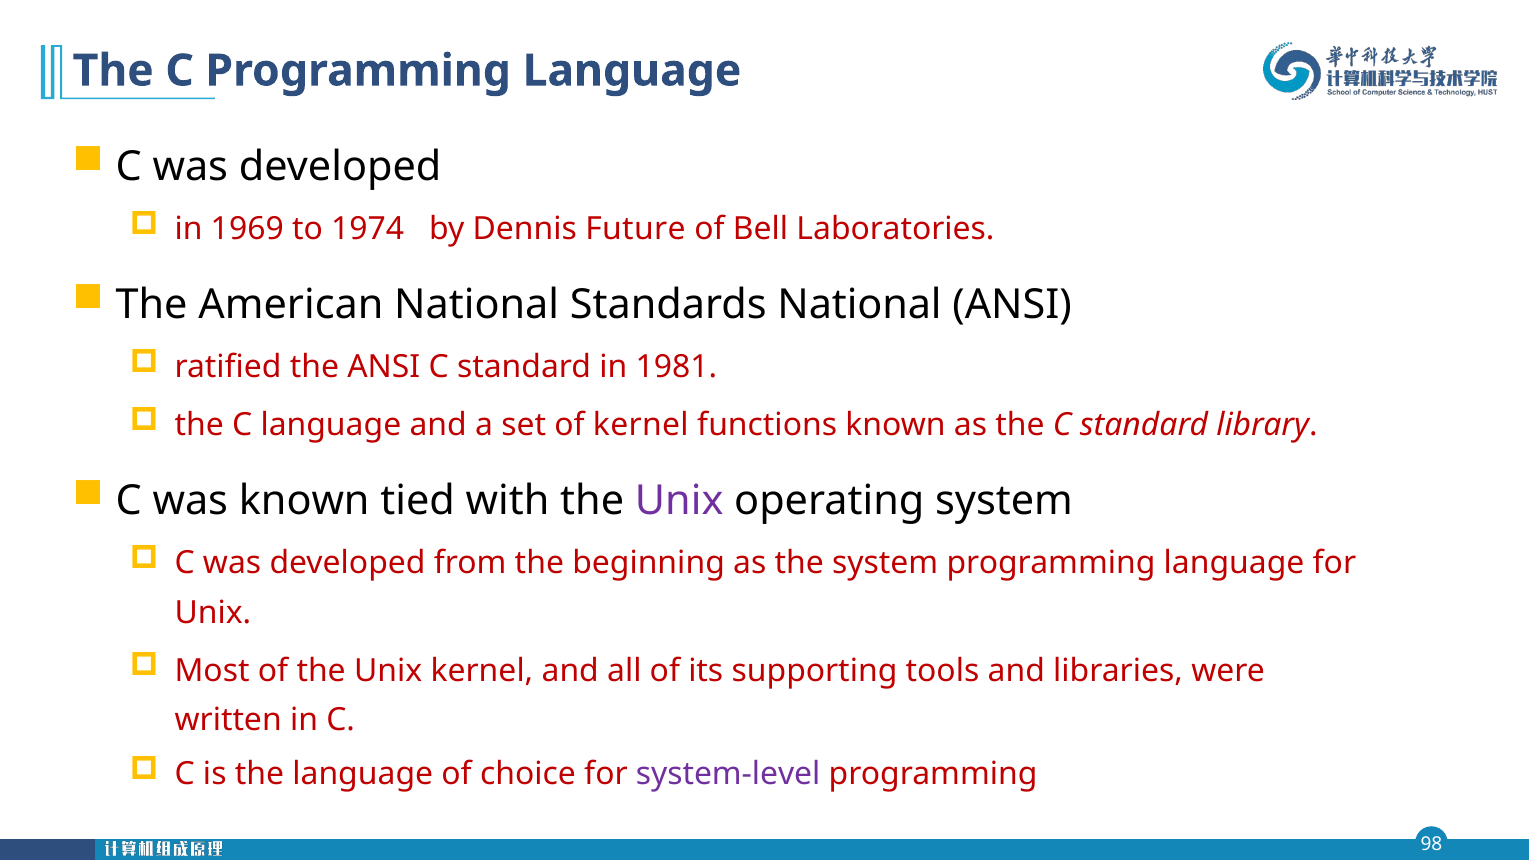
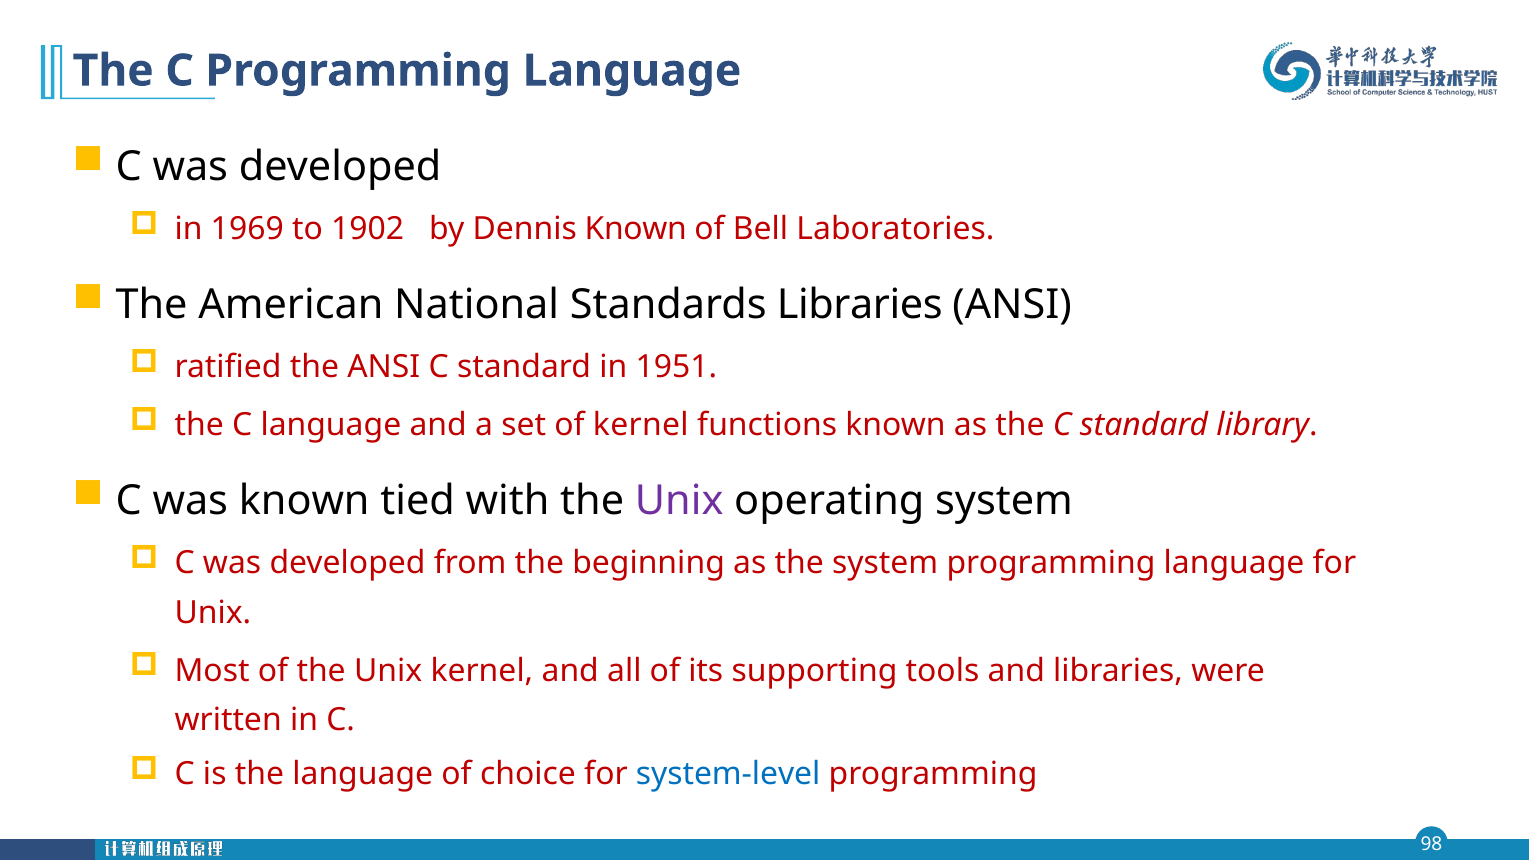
1974: 1974 -> 1902 (368, 229)
Dennis Future: Future -> Known (636, 229)
Standards National: National -> Libraries (860, 305)
1981: 1981 -> 1951 (676, 367)
system-level colour: purple -> blue (728, 774)
